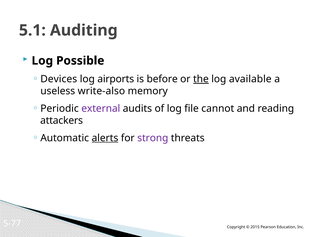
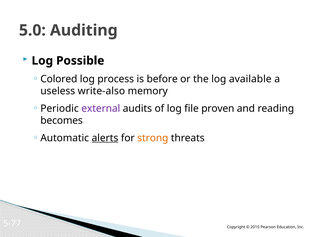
5.1: 5.1 -> 5.0 (32, 30)
Devices: Devices -> Colored (59, 79)
airports: airports -> process (116, 79)
the underline: present -> none (201, 79)
cannot: cannot -> proven (218, 108)
attackers: attackers -> becomes (62, 121)
strong colour: purple -> orange (153, 138)
